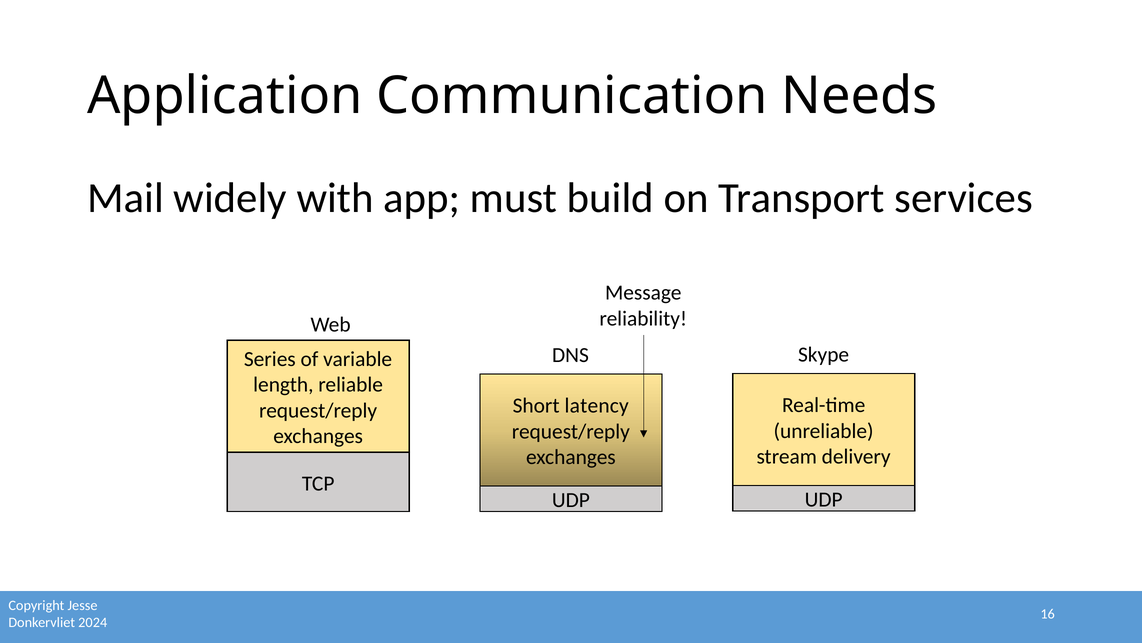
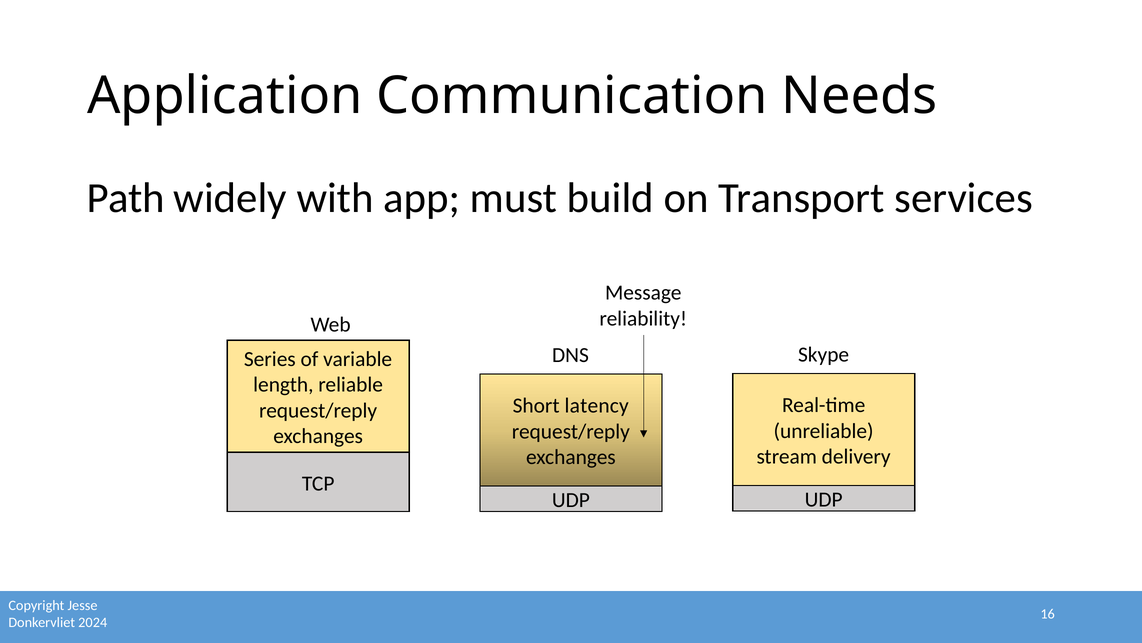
Mail: Mail -> Path (126, 198)
